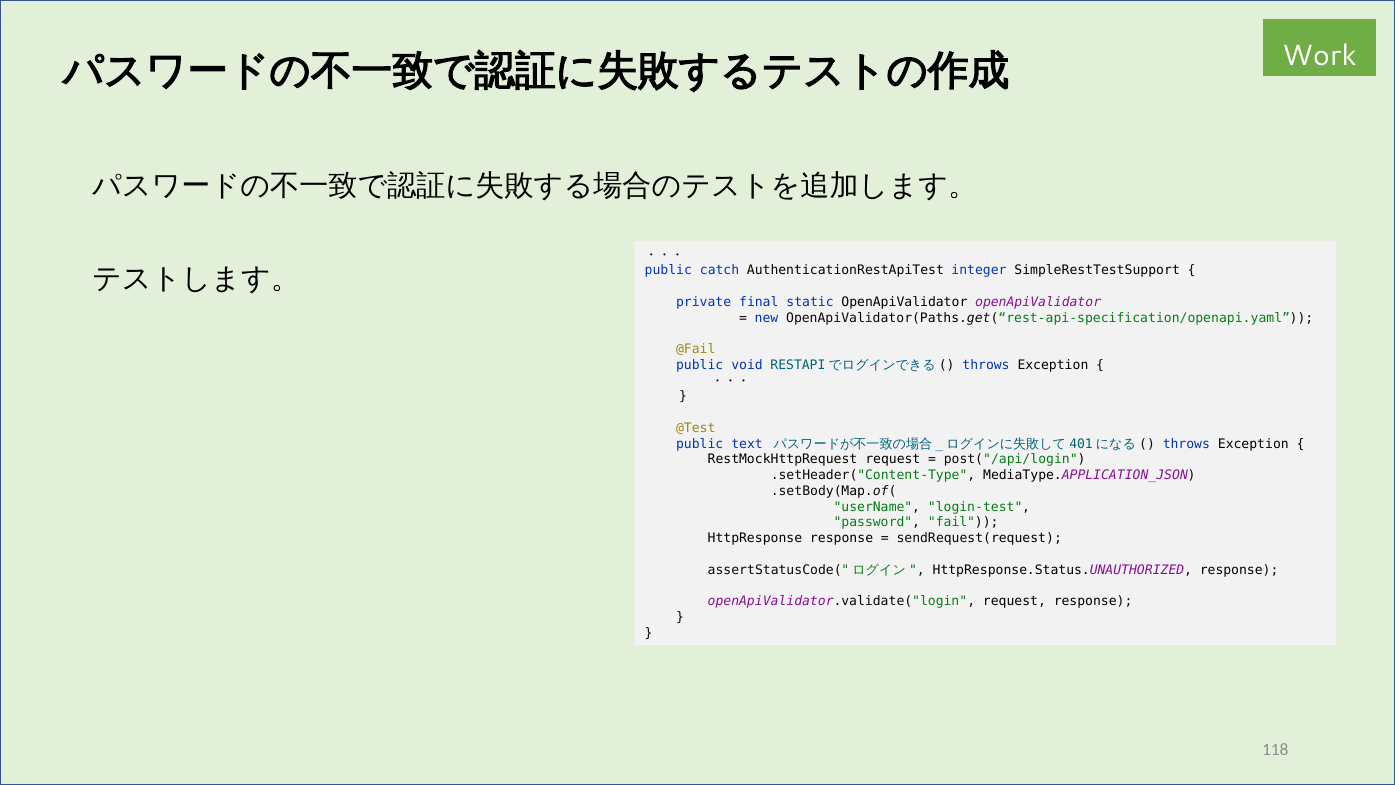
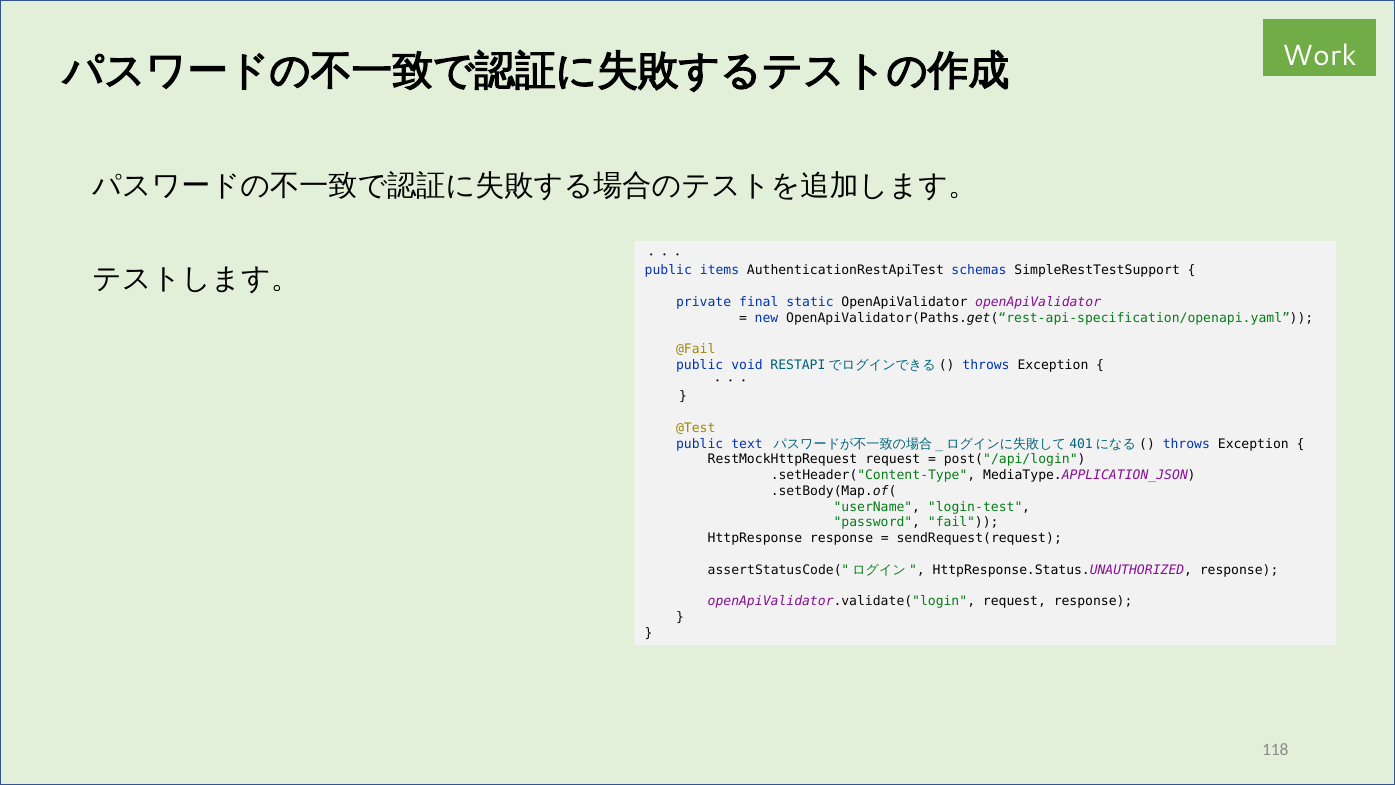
catch: catch -> items (720, 271)
integer: integer -> schemas (979, 271)
